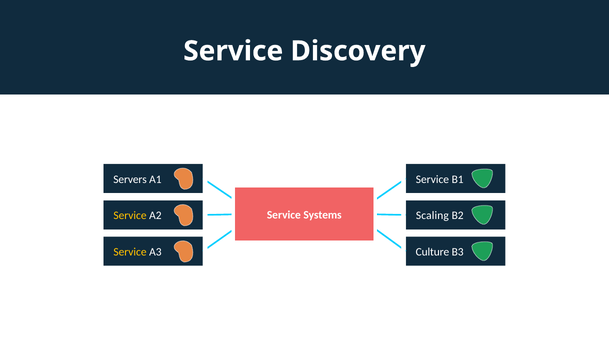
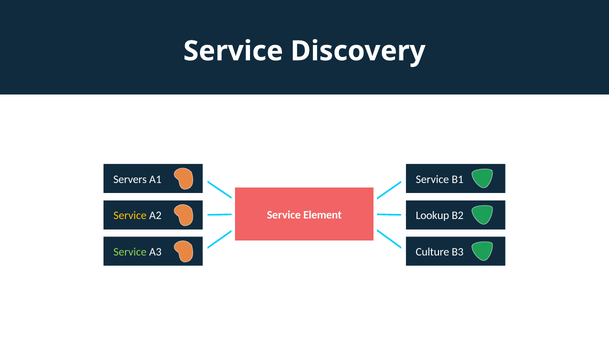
Systems: Systems -> Element (323, 215)
Scaling: Scaling -> Lookup (432, 216)
Service colour: yellow -> light green (130, 252)
